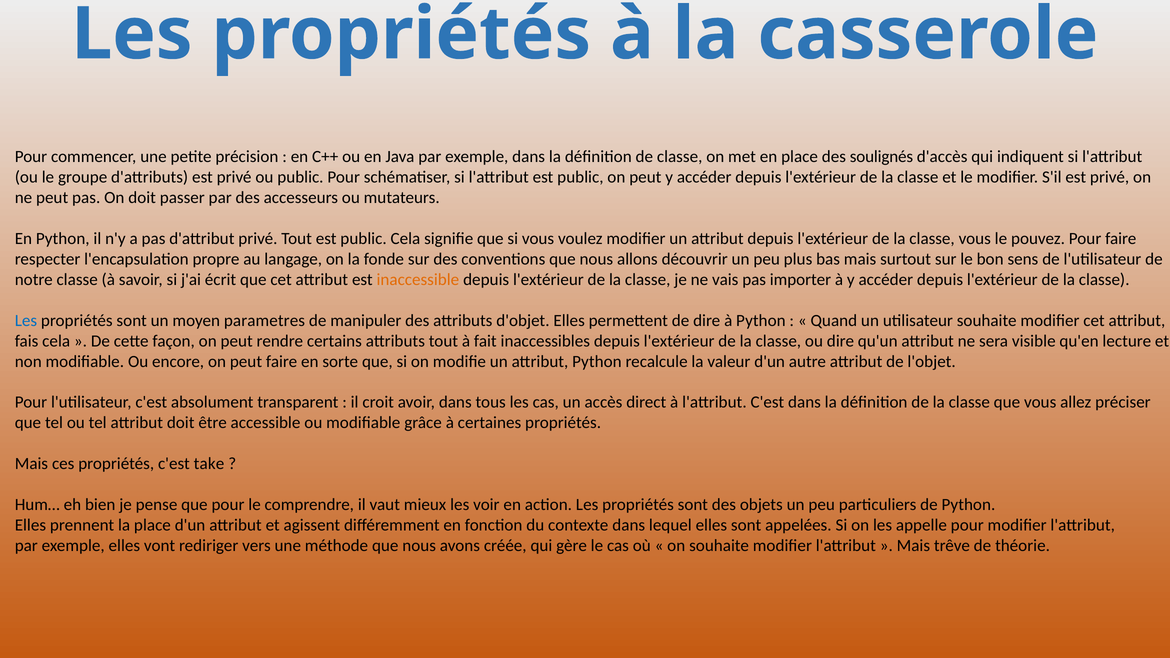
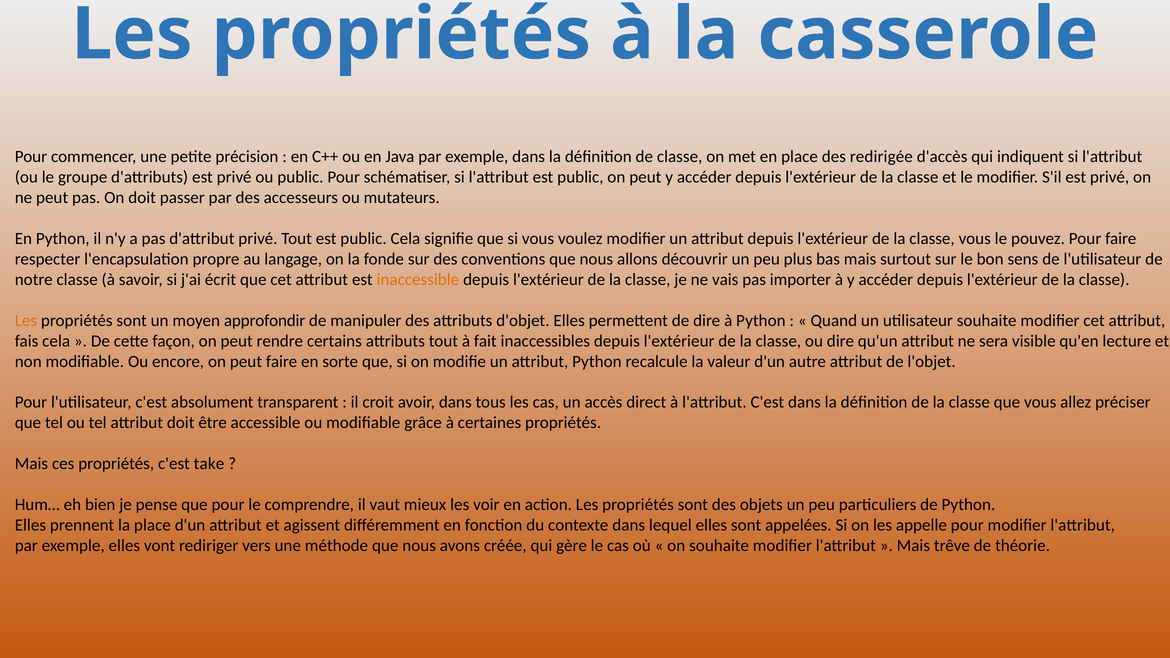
soulignés: soulignés -> redirigée (881, 157)
Les colour: blue -> orange (26, 320)
parametres: parametres -> approfondir (265, 320)
